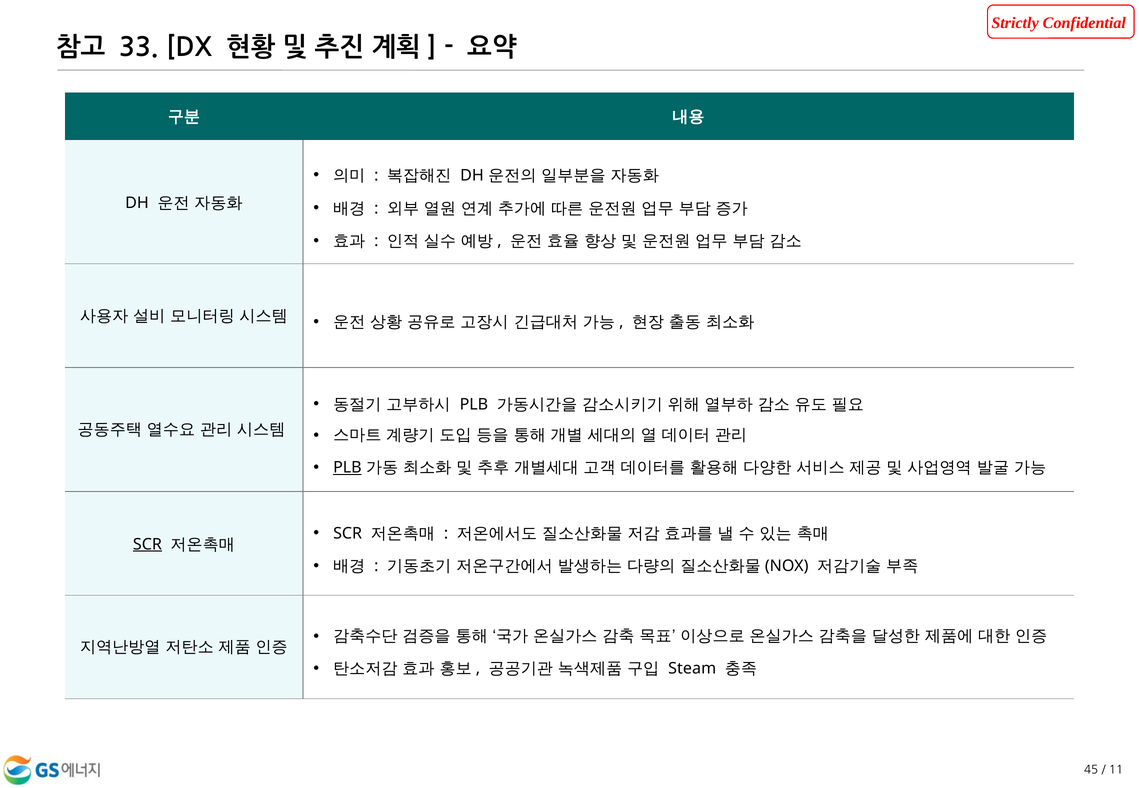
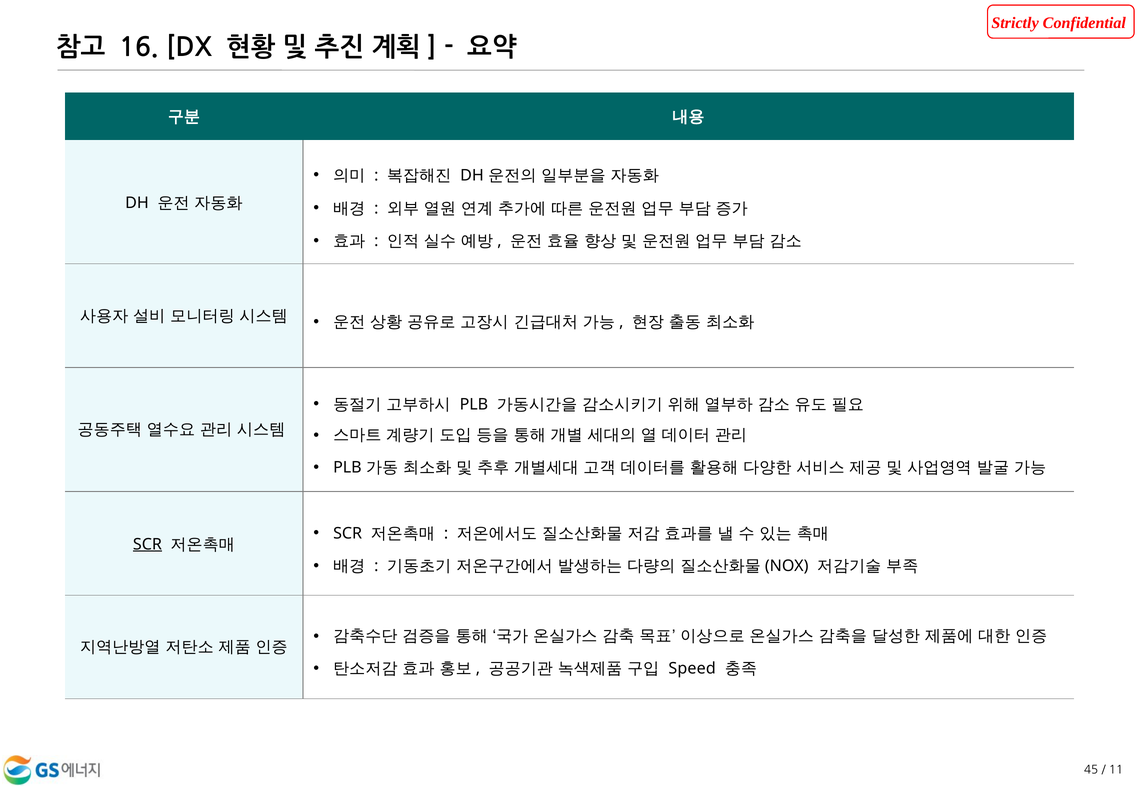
33: 33 -> 16 (139, 47)
PLB underline: present -> none (347, 468)
Steam: Steam -> Speed (692, 669)
